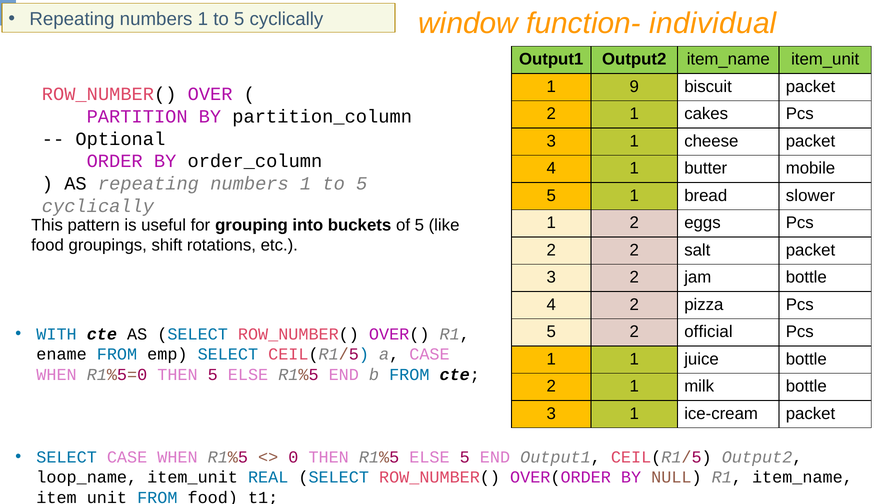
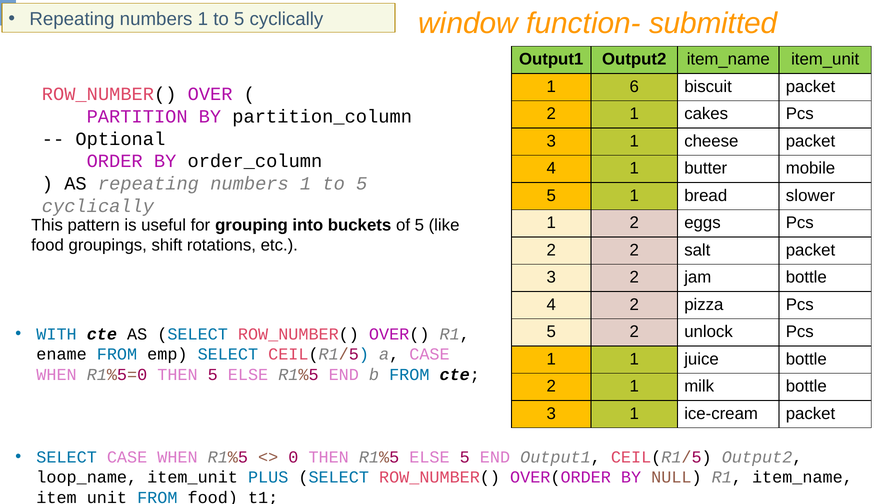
individual: individual -> submitted (713, 23)
9: 9 -> 6 (634, 87)
official: official -> unlock (709, 332)
REAL: REAL -> PLUS (268, 477)
